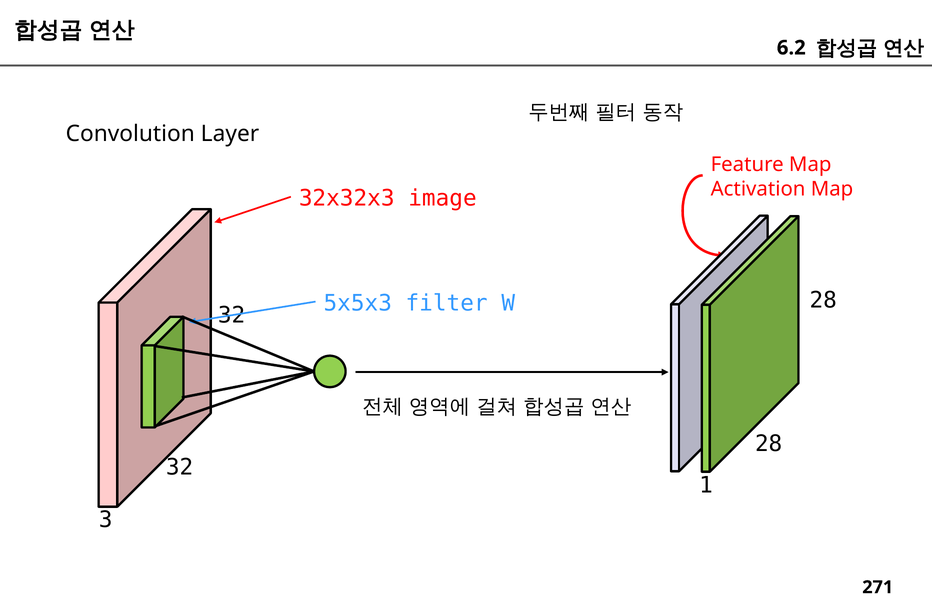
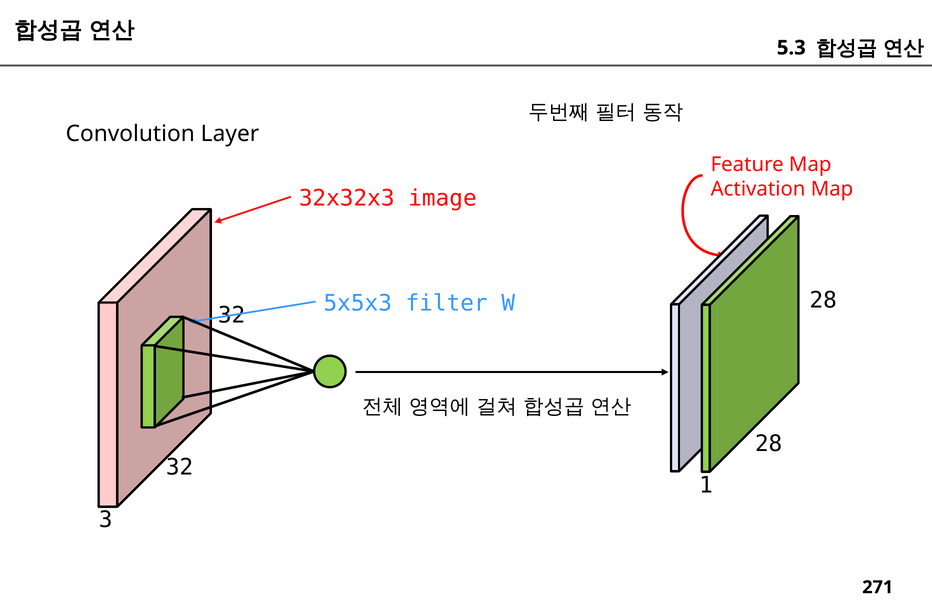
6.2: 6.2 -> 5.3 (791, 48)
